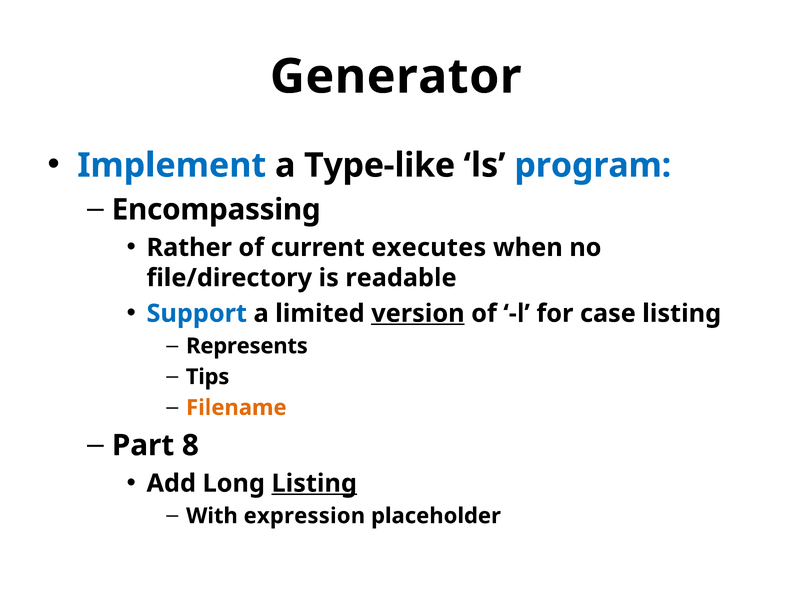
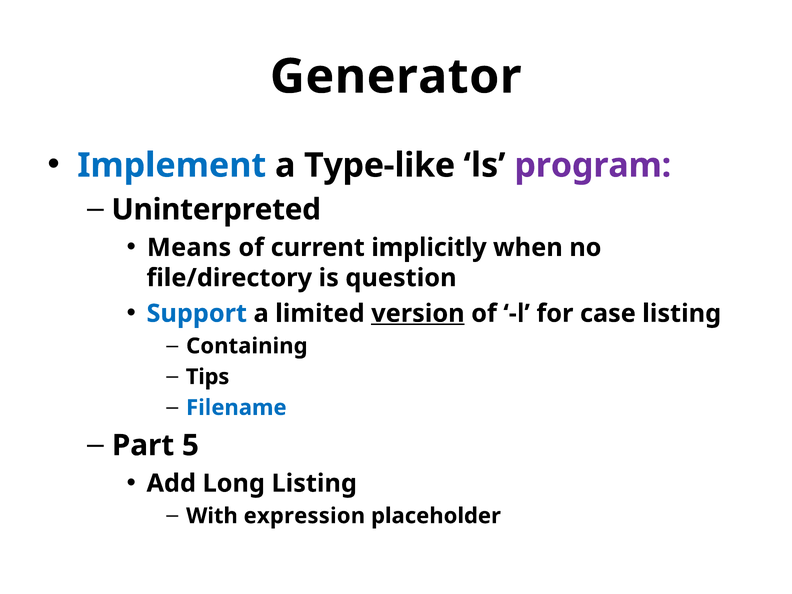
program colour: blue -> purple (593, 165)
Encompassing: Encompassing -> Uninterpreted (216, 210)
Rather: Rather -> Means (189, 248)
executes: executes -> implicitly (429, 248)
readable: readable -> question (401, 278)
Represents: Represents -> Containing (247, 346)
Filename colour: orange -> blue (236, 408)
8: 8 -> 5 (190, 445)
Listing underline: present -> none (314, 483)
